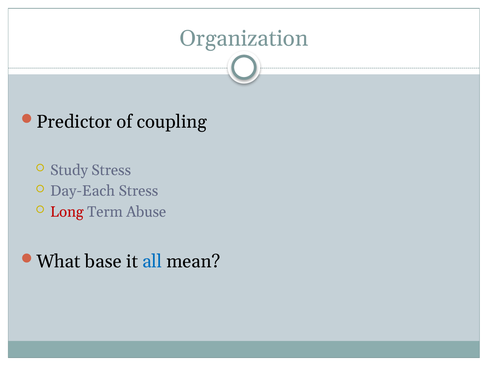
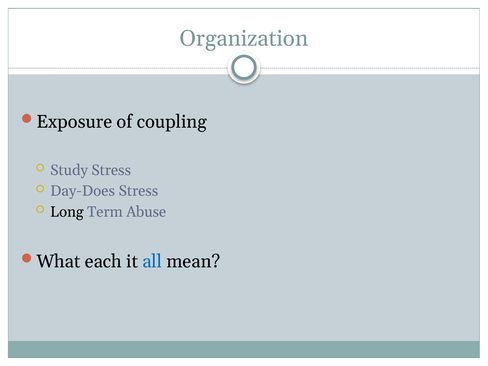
Predictor: Predictor -> Exposure (74, 122)
Day-Each: Day-Each -> Day-Does (83, 191)
Long colour: red -> black (67, 212)
base: base -> each (103, 261)
